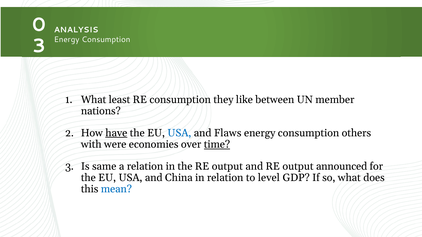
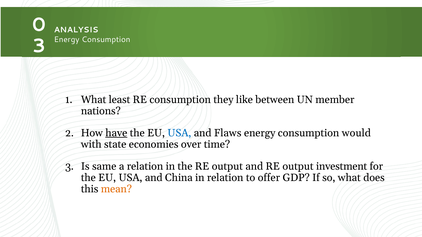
others: others -> would (356, 133)
were: were -> state (115, 145)
time underline: present -> none (217, 145)
announced: announced -> investment (342, 166)
level: level -> offer (269, 178)
mean colour: blue -> orange (116, 189)
